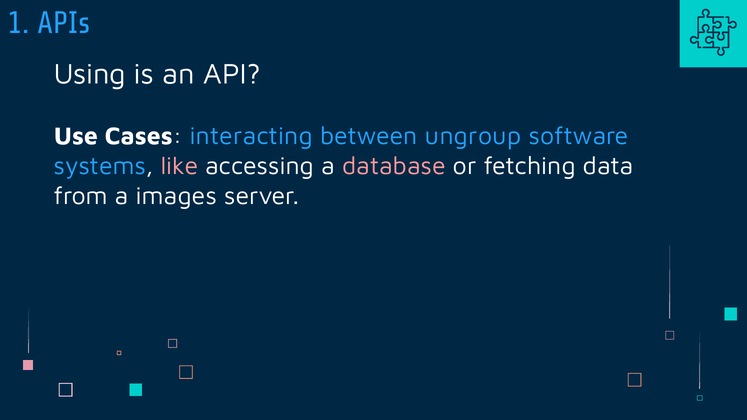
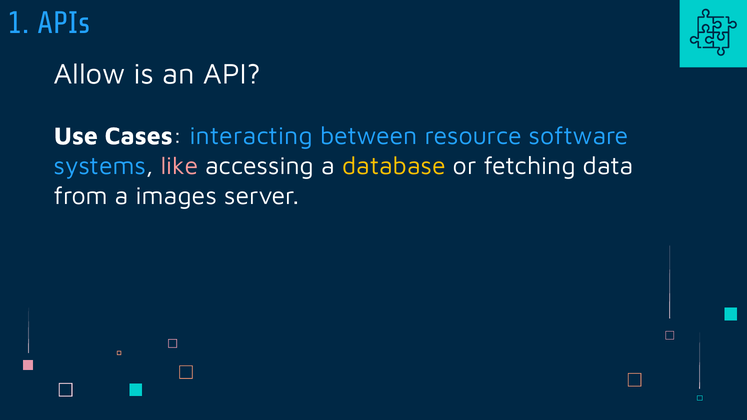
Using: Using -> Allow (90, 74)
ungroup: ungroup -> resource (473, 136)
database colour: pink -> yellow (394, 166)
